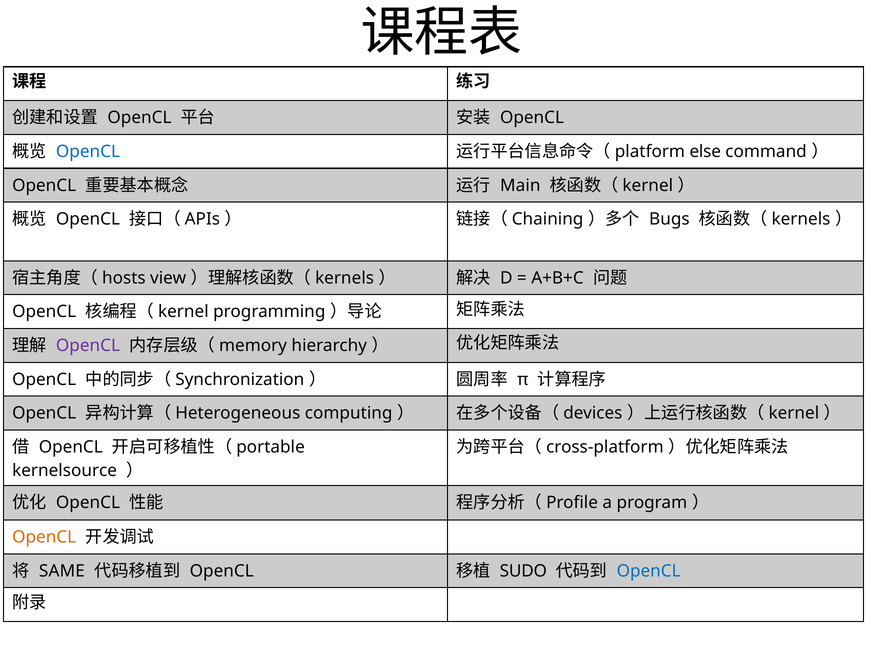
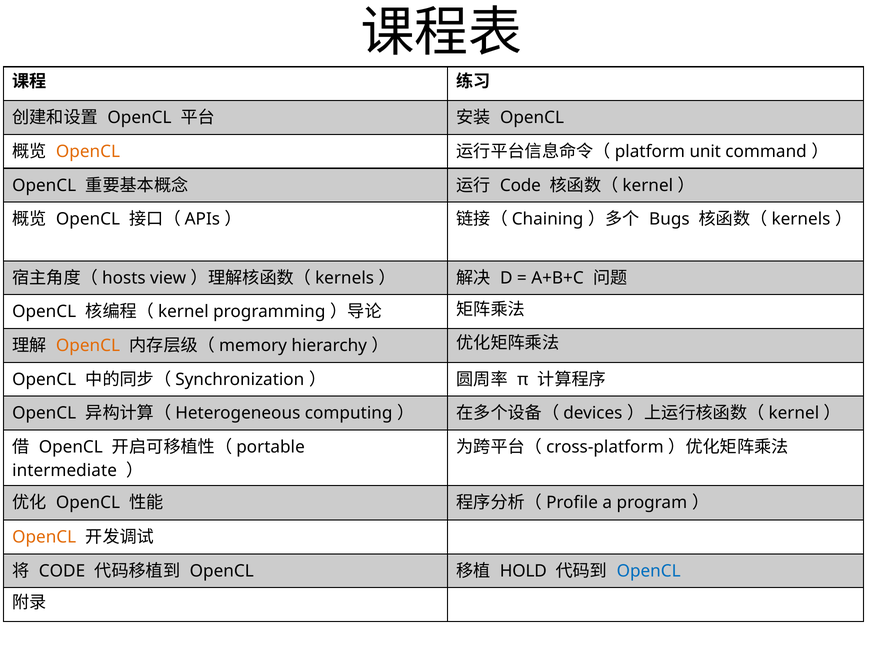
OpenCL colour: blue -> orange (88, 151)
else: else -> unit (705, 151)
Main: Main -> Code (520, 185)
OpenCL colour: purple -> orange (88, 346)
kernelsource: kernelsource -> intermediate (65, 470)
SAME: SAME -> CODE (62, 571)
SUDO: SUDO -> HOLD (523, 571)
